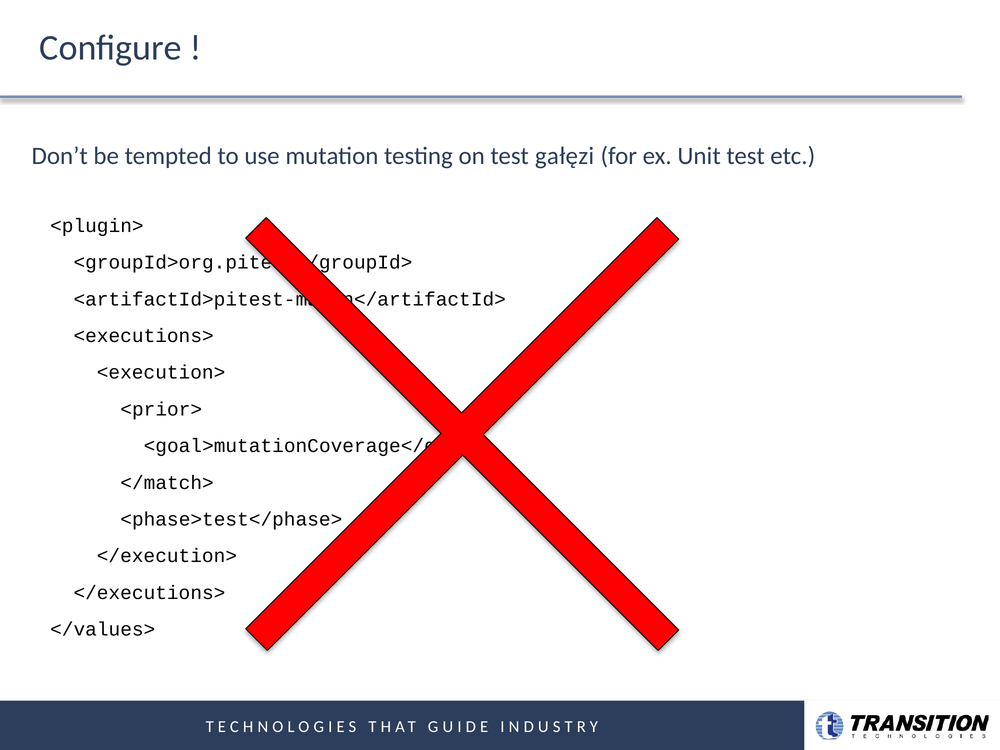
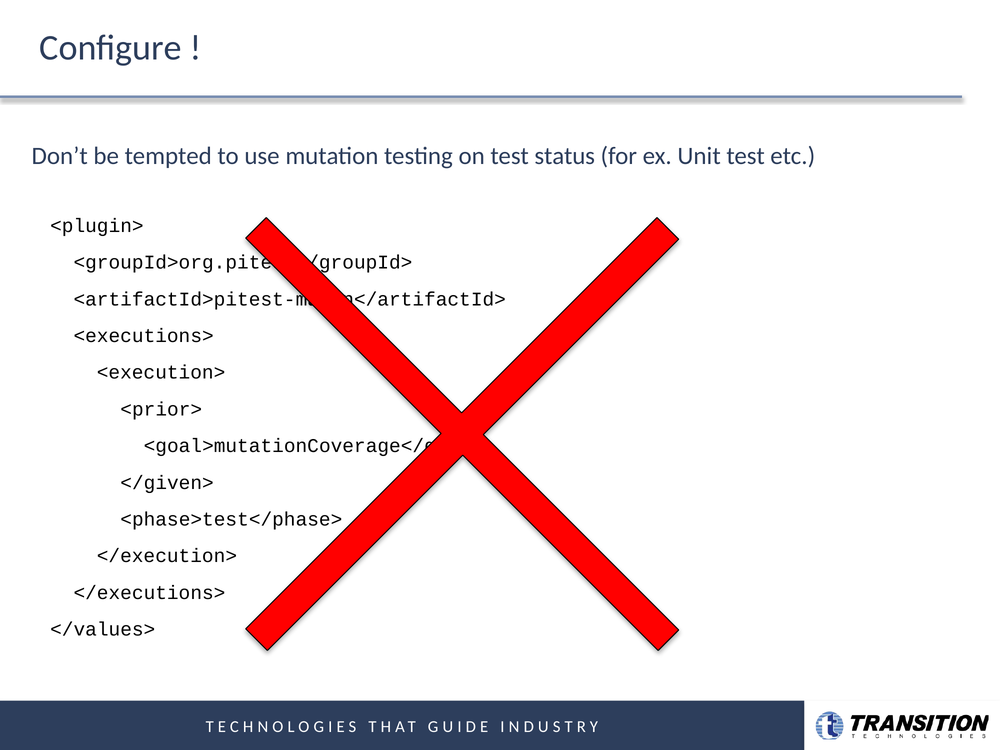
gałęzi: gałęzi -> status (565, 156)
</match>: </match> -> </given> (167, 483)
